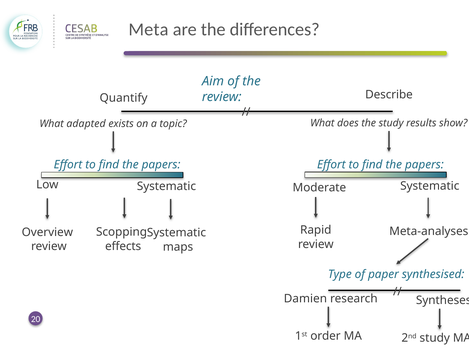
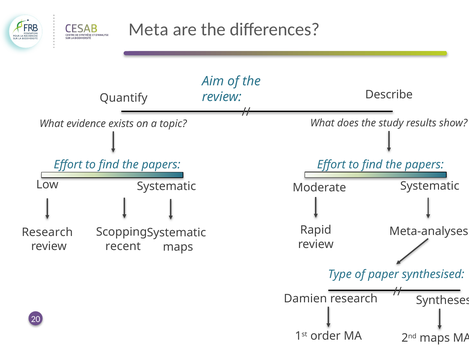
adapted: adapted -> evidence (86, 124)
Overview: Overview -> Research (47, 232)
effects: effects -> recent (123, 246)
2nd study: study -> maps (435, 338)
